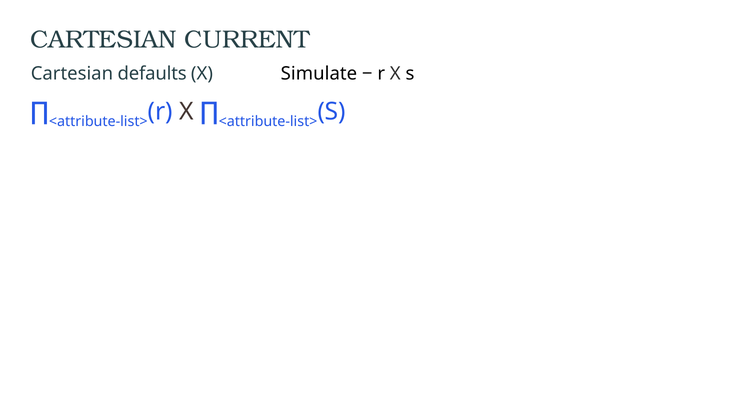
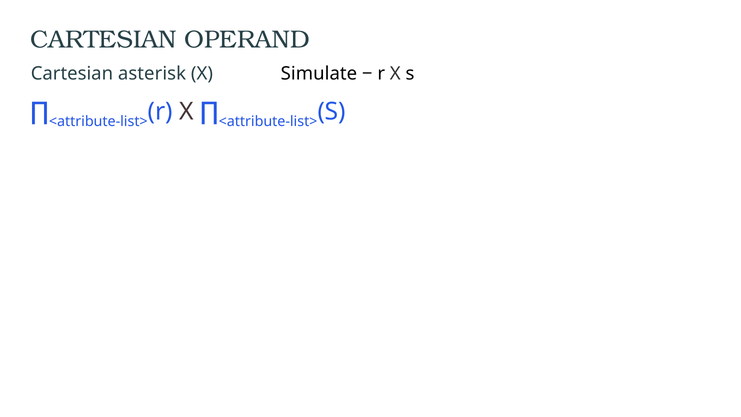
CURRENT: CURRENT -> OPERAND (247, 40)
defaults: defaults -> asterisk (152, 74)
